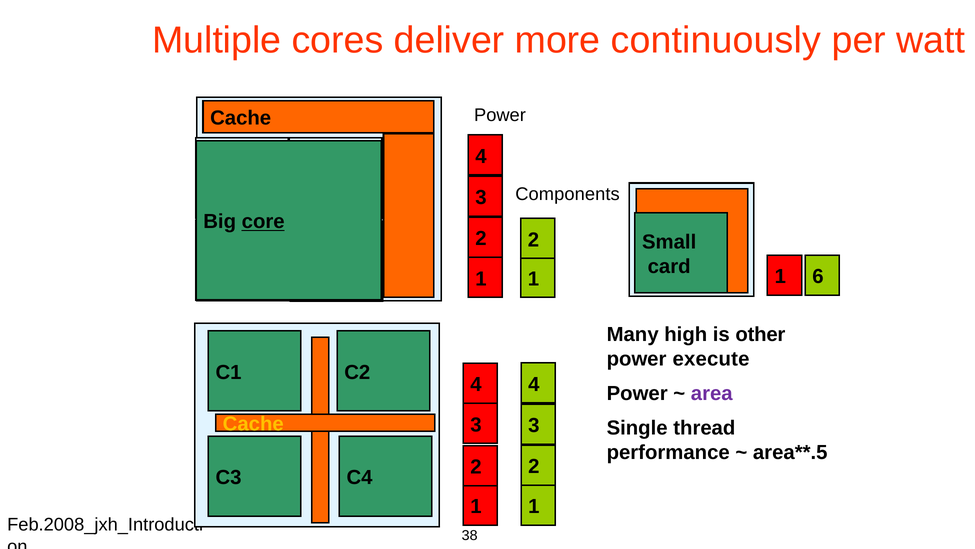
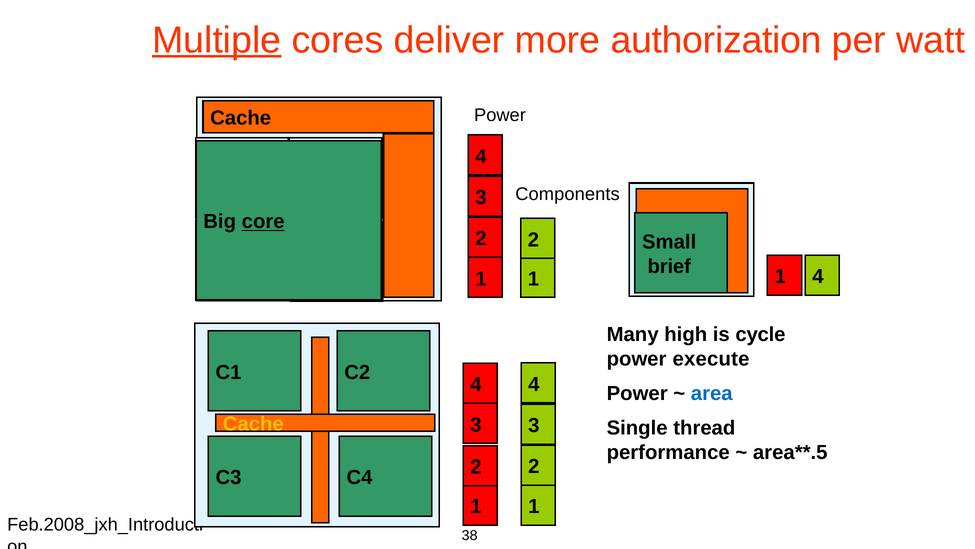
Multiple underline: none -> present (217, 40)
continuously: continuously -> authorization (716, 40)
card: card -> brief (669, 266)
1 6: 6 -> 4 (818, 276)
other: other -> cycle (760, 334)
area colour: purple -> blue (712, 393)
